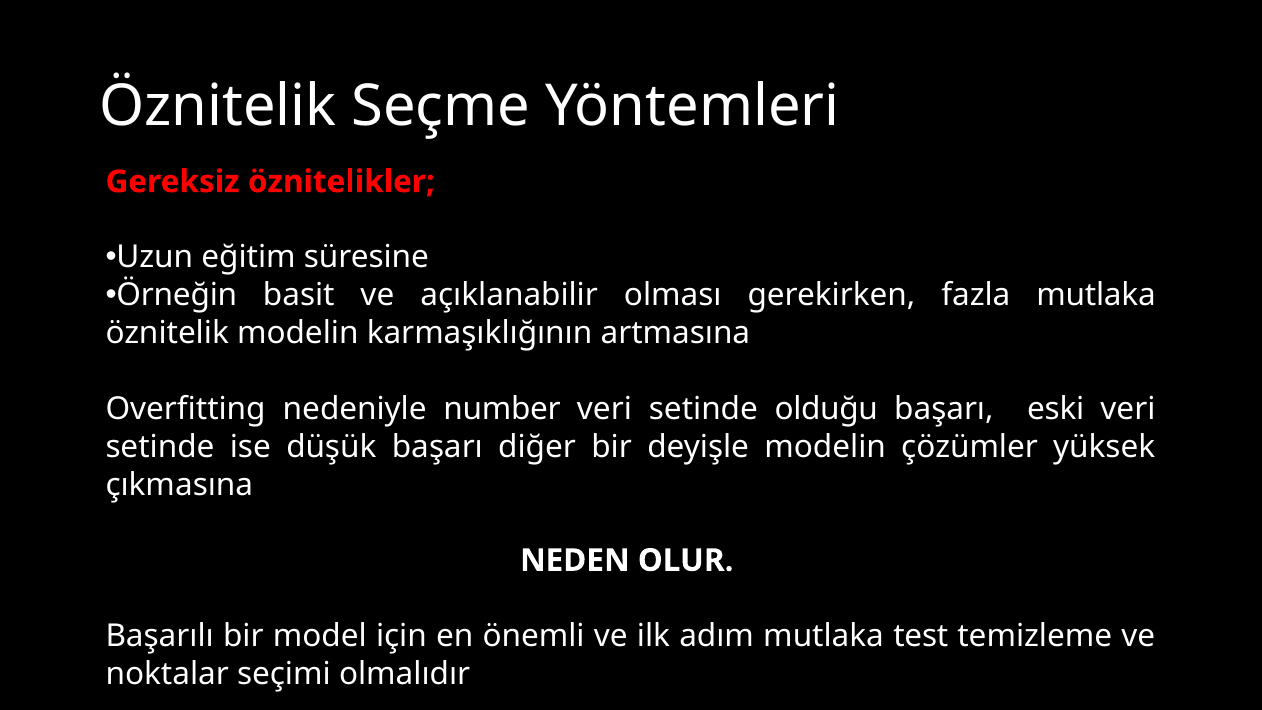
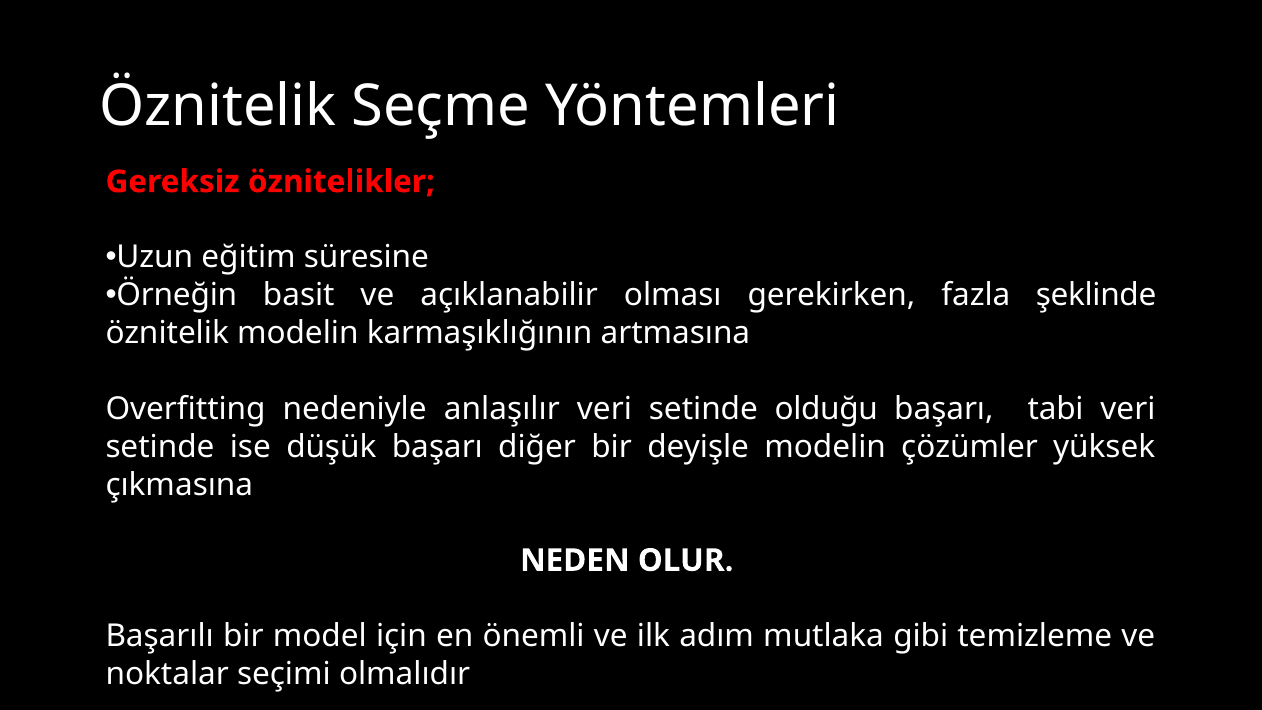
fazla mutlaka: mutlaka -> şeklinde (1096, 295)
number: number -> anlaşılır (502, 409)
eski: eski -> tabi (1056, 409)
test: test -> gibi (921, 636)
